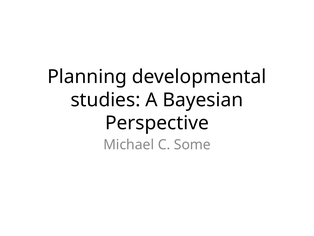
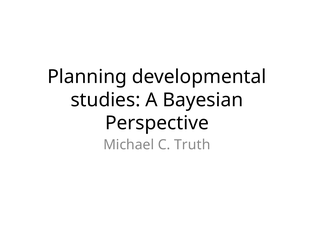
Some: Some -> Truth (192, 144)
